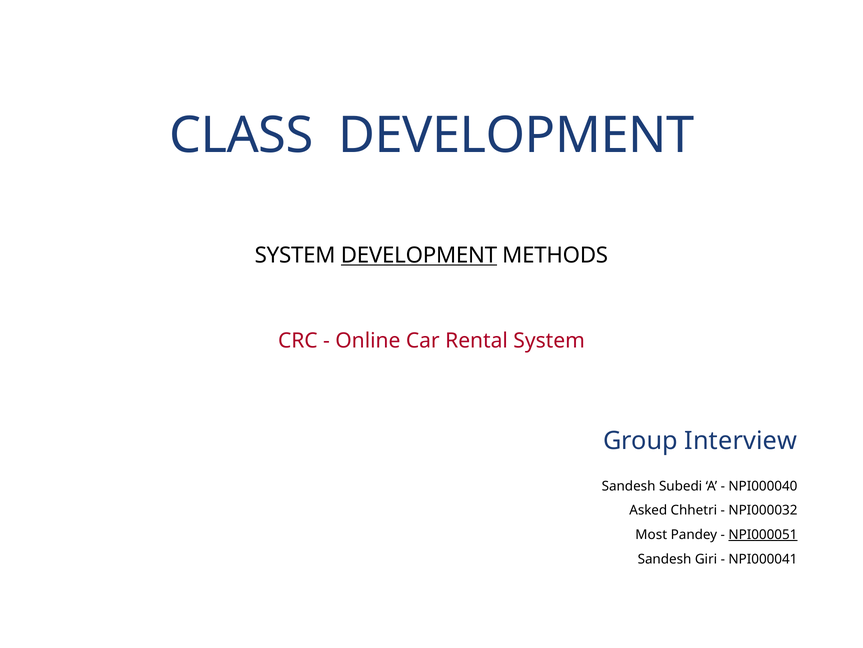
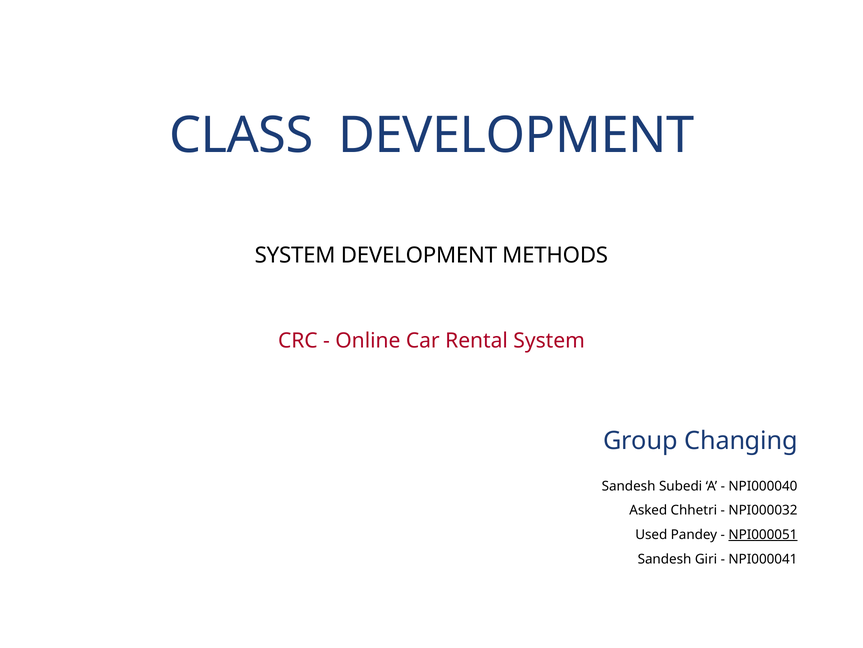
DEVELOPMENT underline: present -> none (419, 255)
Interview: Interview -> Changing (741, 440)
Most: Most -> Used (651, 534)
